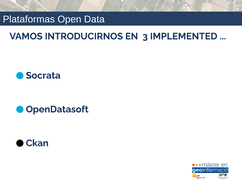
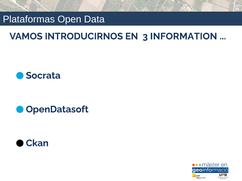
IMPLEMENTED: IMPLEMENTED -> INFORMATION (184, 36)
